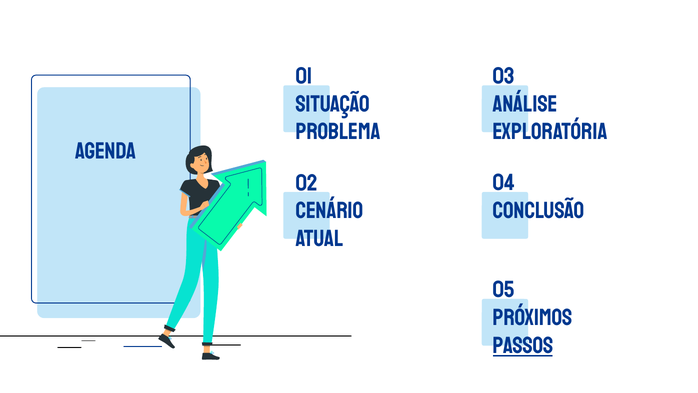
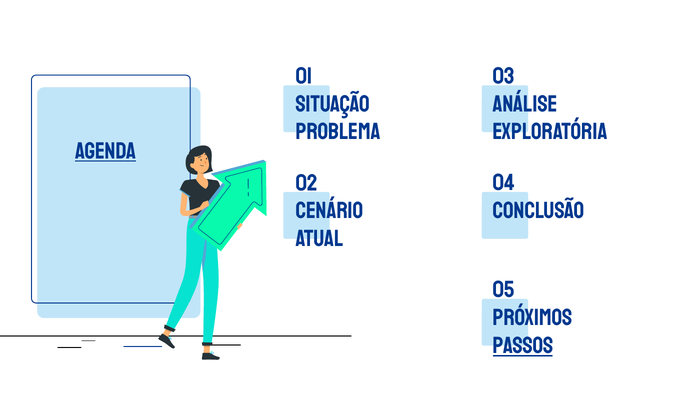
AGENDA underline: none -> present (106, 151)
